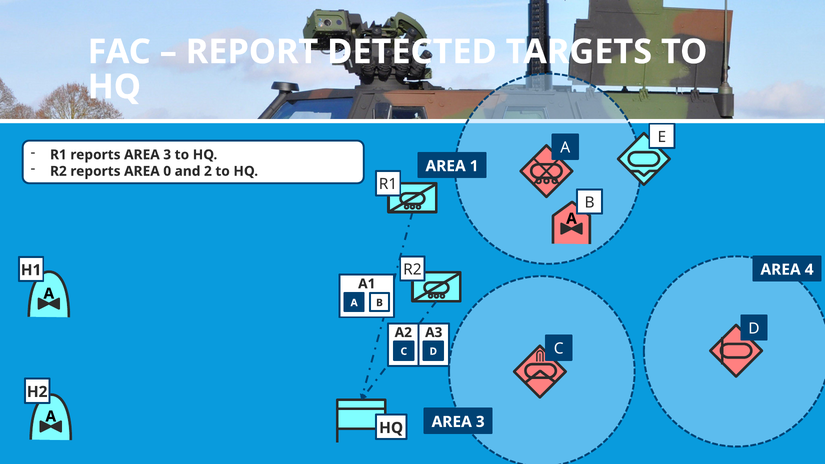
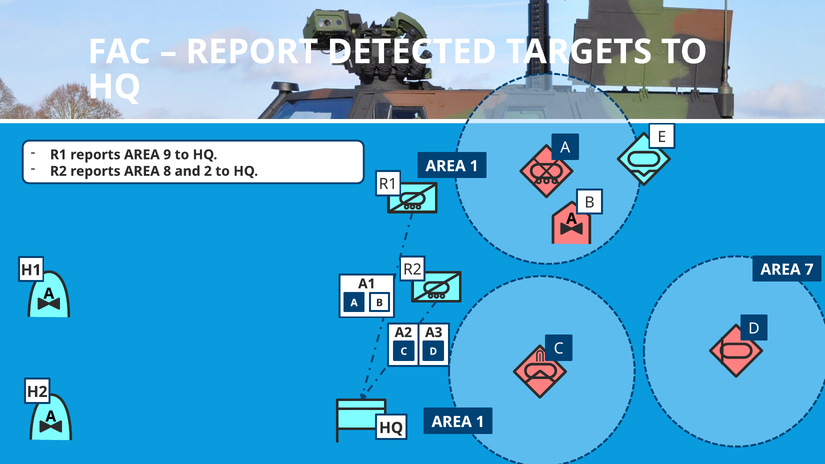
reports AREA 3: 3 -> 9 (167, 155)
0: 0 -> 8 (167, 171)
4: 4 -> 7 (809, 270)
3: 3 -> 1 (480, 422)
